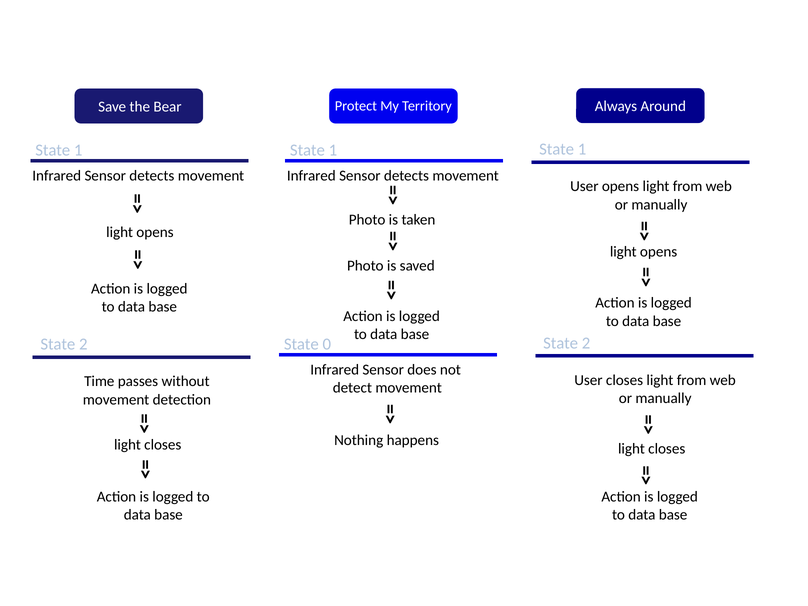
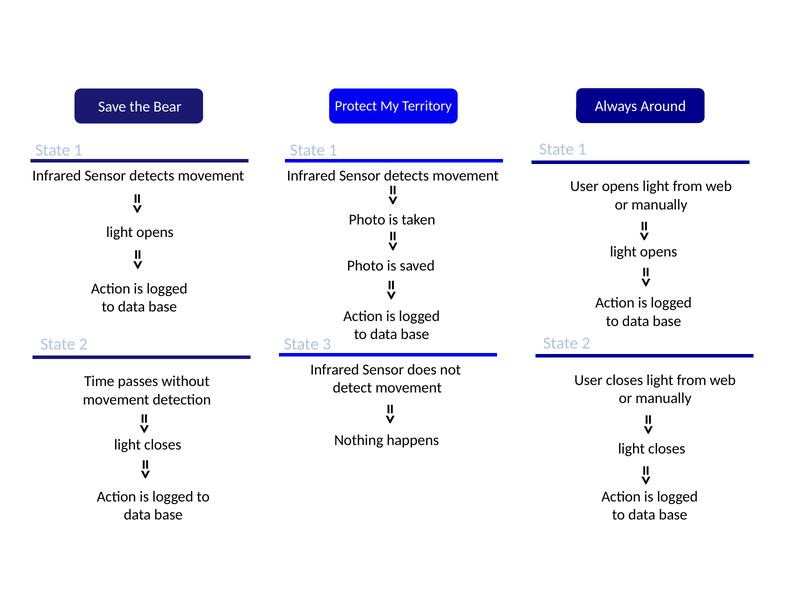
0: 0 -> 3 (327, 344)
